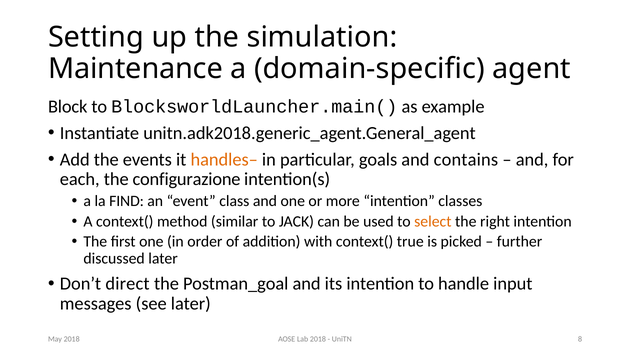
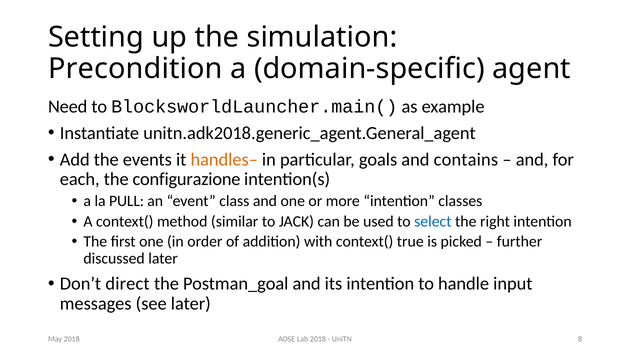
Maintenance: Maintenance -> Precondition (135, 69)
Block: Block -> Need (68, 106)
FIND: FIND -> PULL (127, 201)
select colour: orange -> blue (433, 221)
